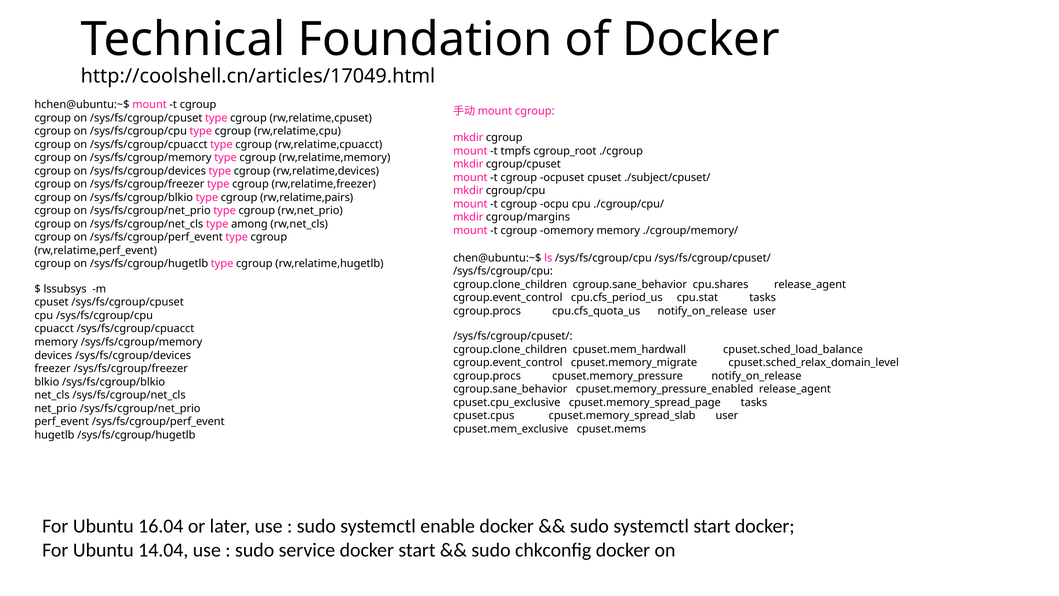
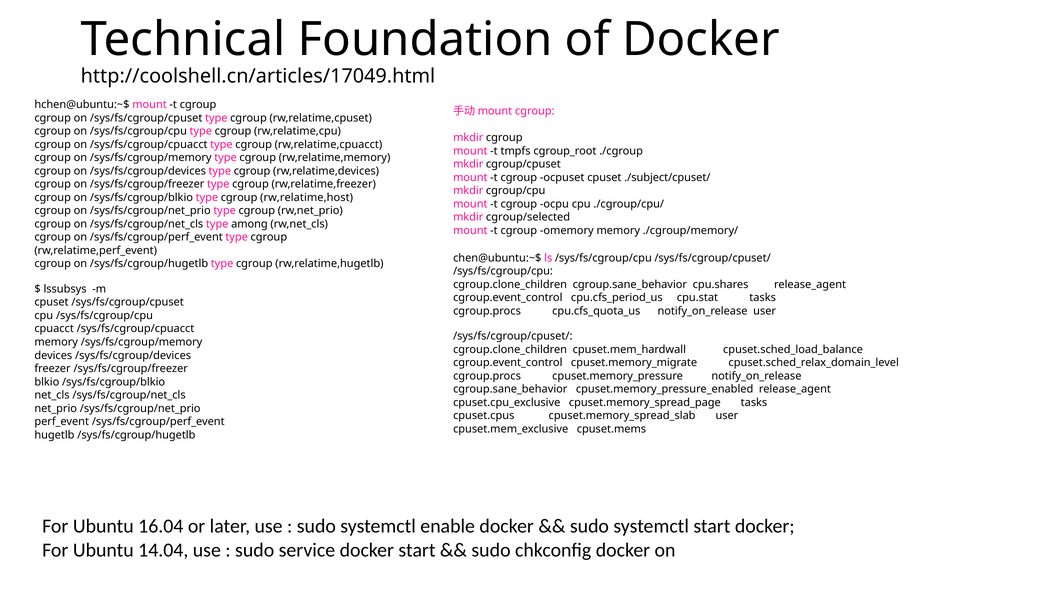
rw,relatime,pairs: rw,relatime,pairs -> rw,relatime,host (307, 197)
cgroup/margins: cgroup/margins -> cgroup/selected (528, 217)
